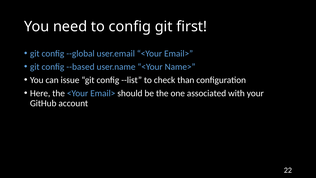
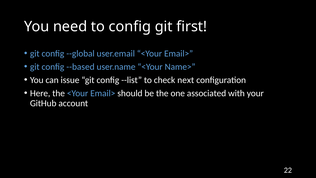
than: than -> next (186, 80)
